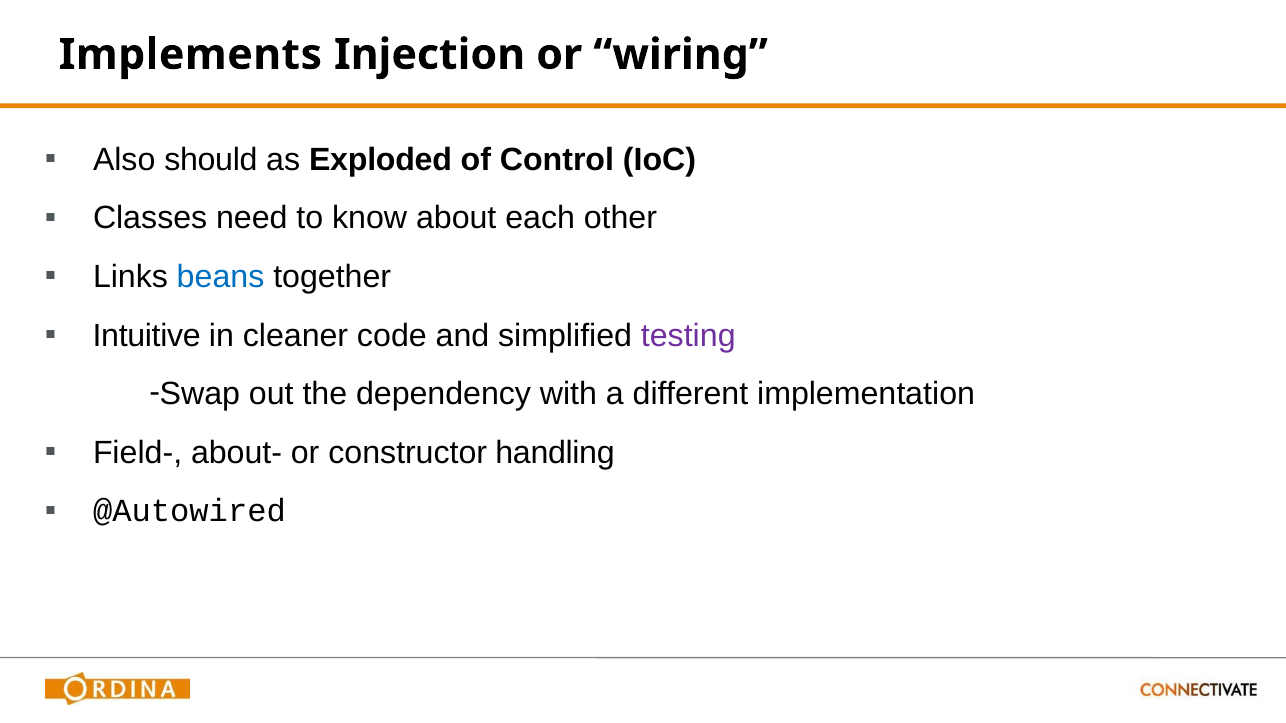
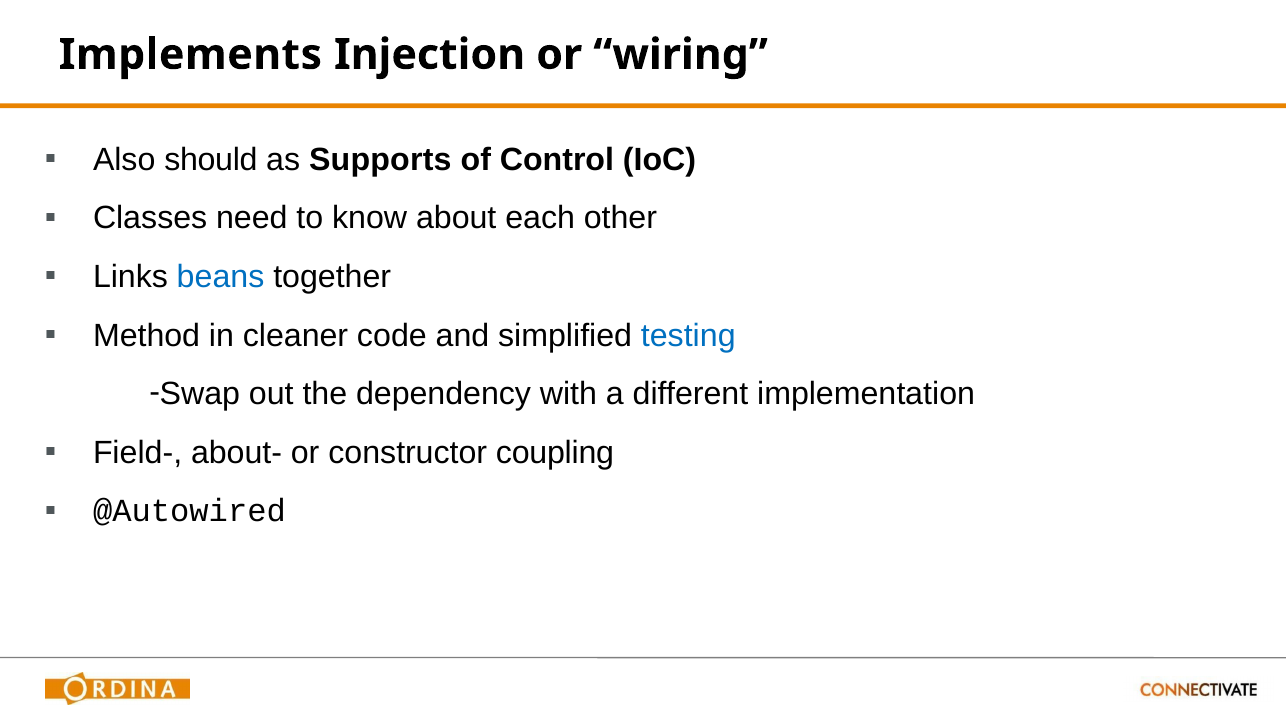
Exploded: Exploded -> Supports (380, 160)
Intuitive: Intuitive -> Method (147, 336)
testing colour: purple -> blue (688, 336)
handling: handling -> coupling (555, 453)
